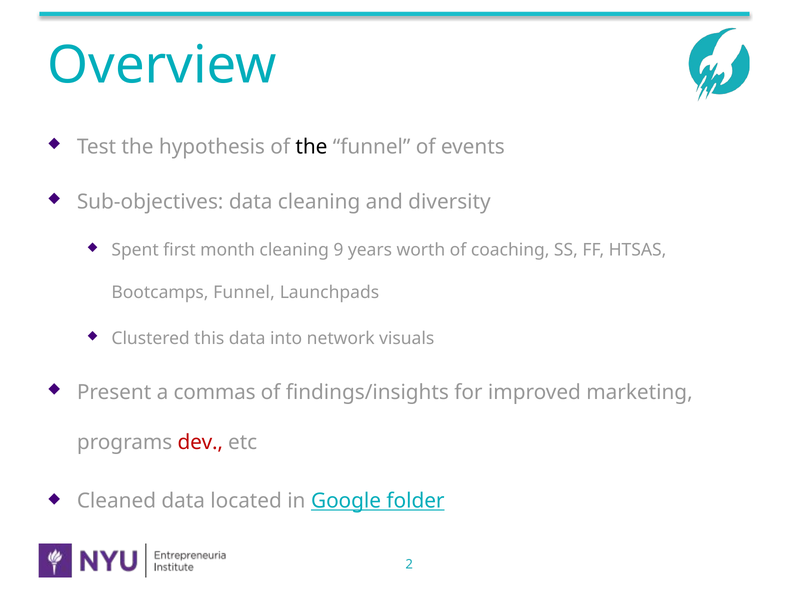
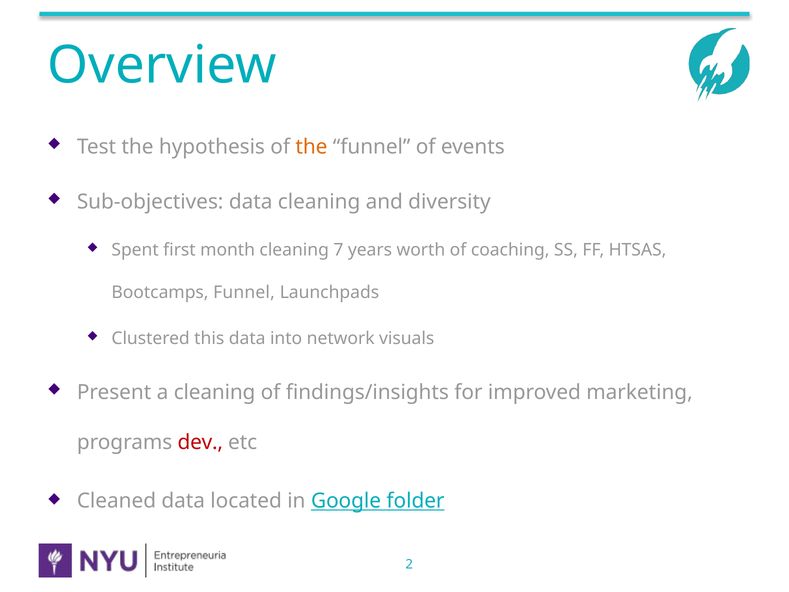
the colour: black -> orange (311, 147)
9: 9 -> 7 (338, 250)
a commas: commas -> cleaning (215, 392)
